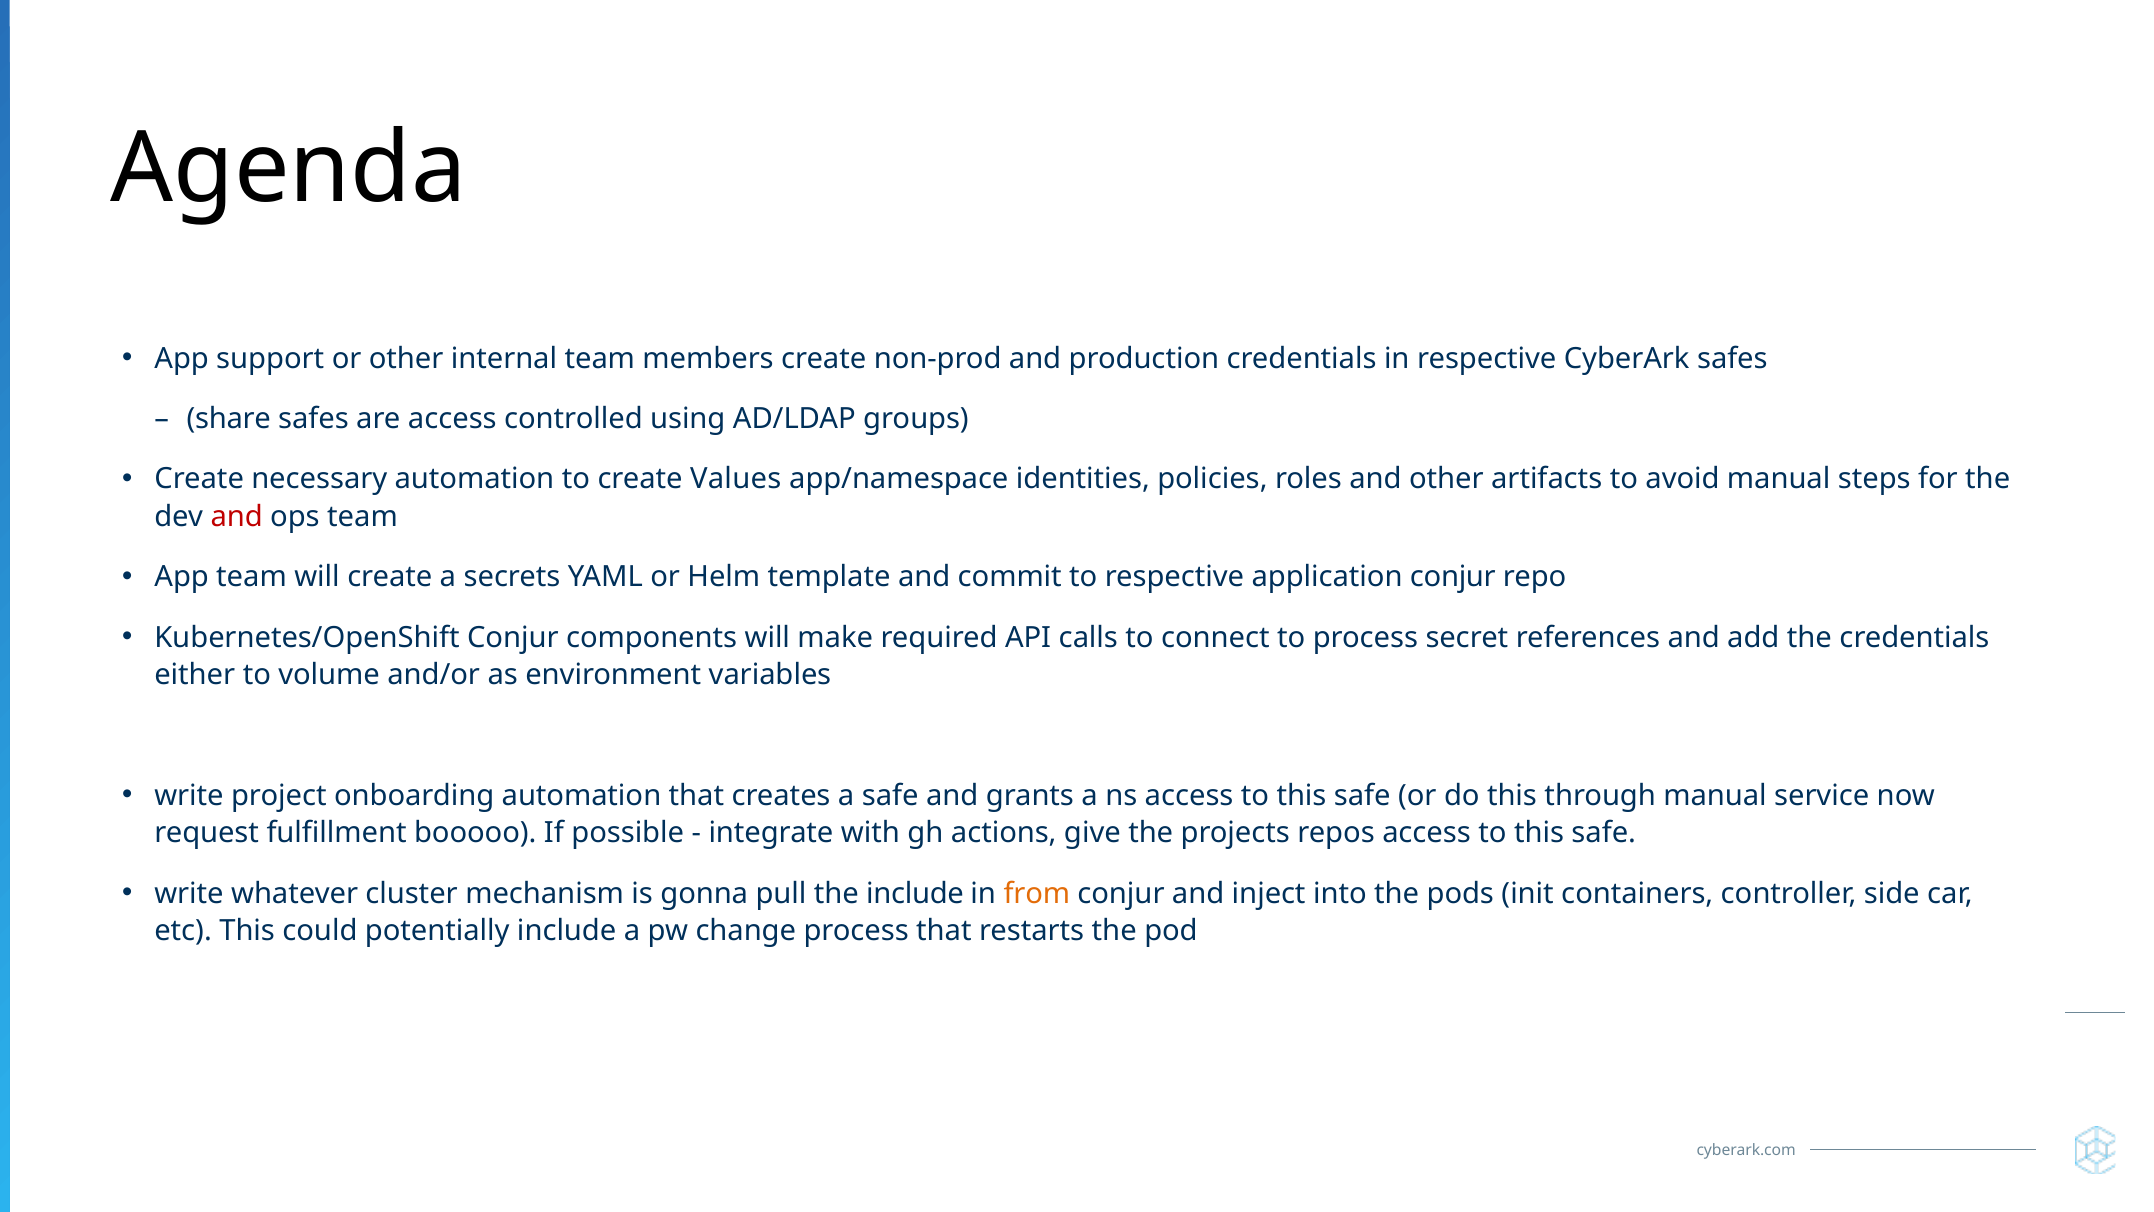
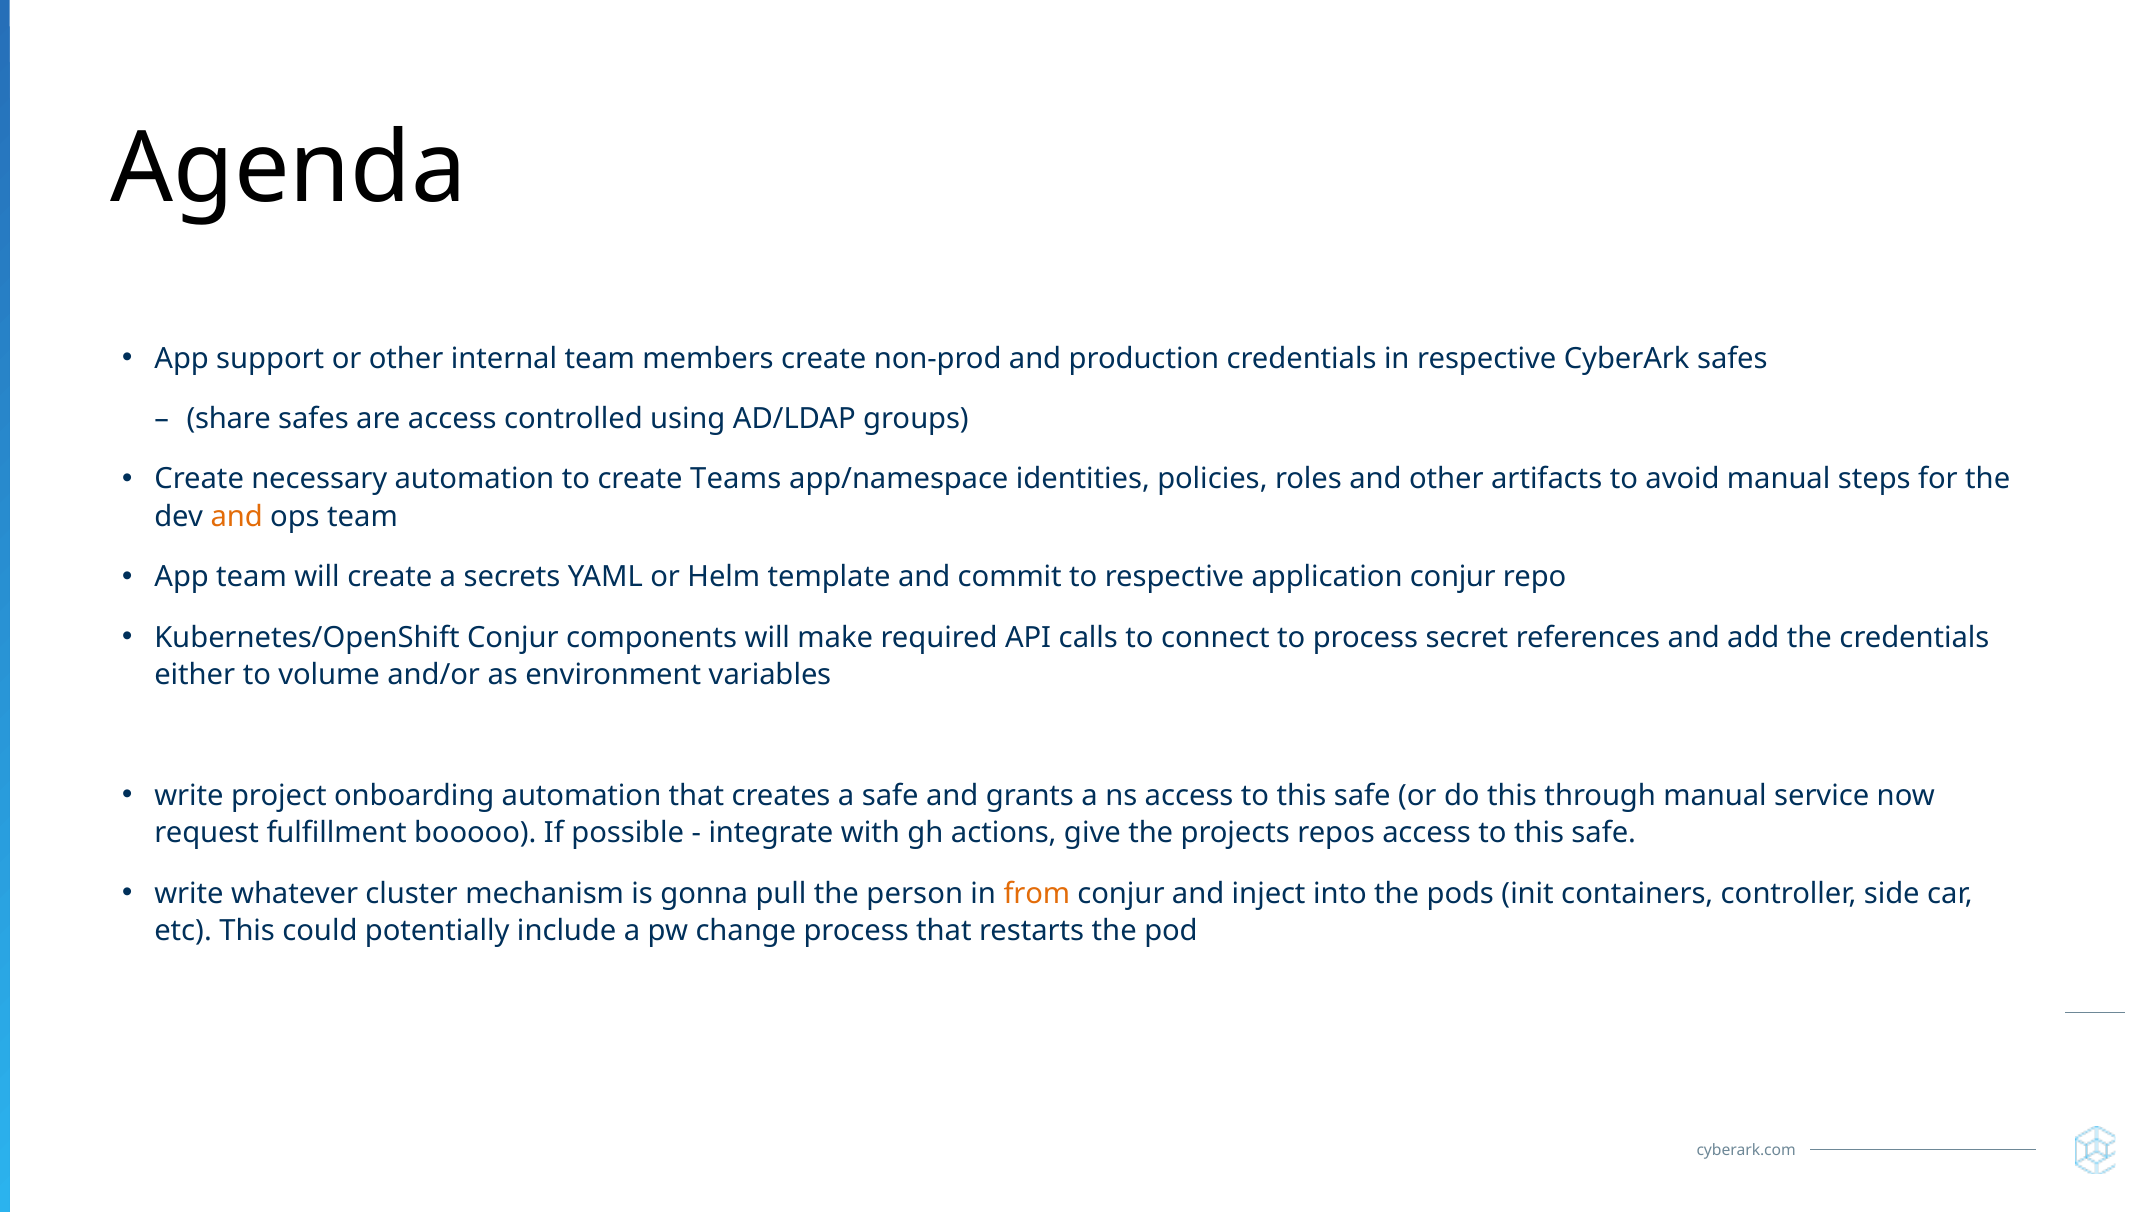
Values: Values -> Teams (736, 479)
and colour: red -> orange (237, 517)
the include: include -> person (915, 893)
